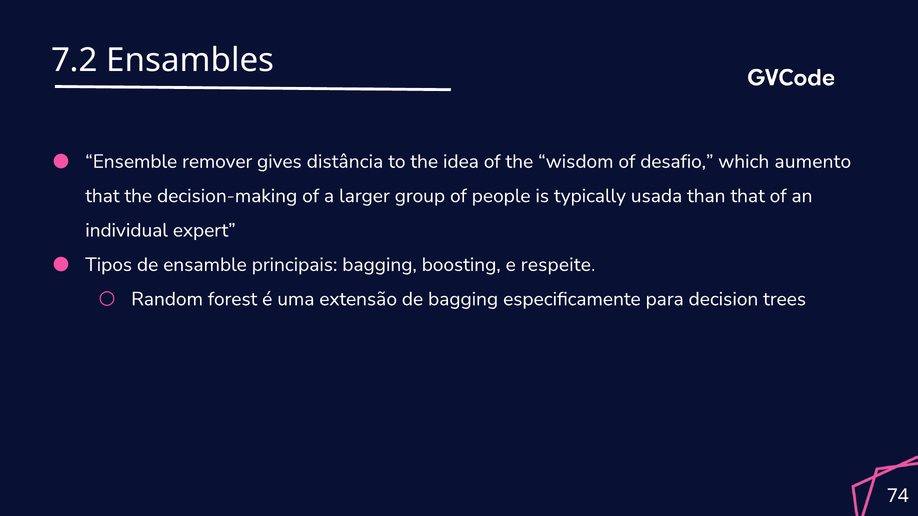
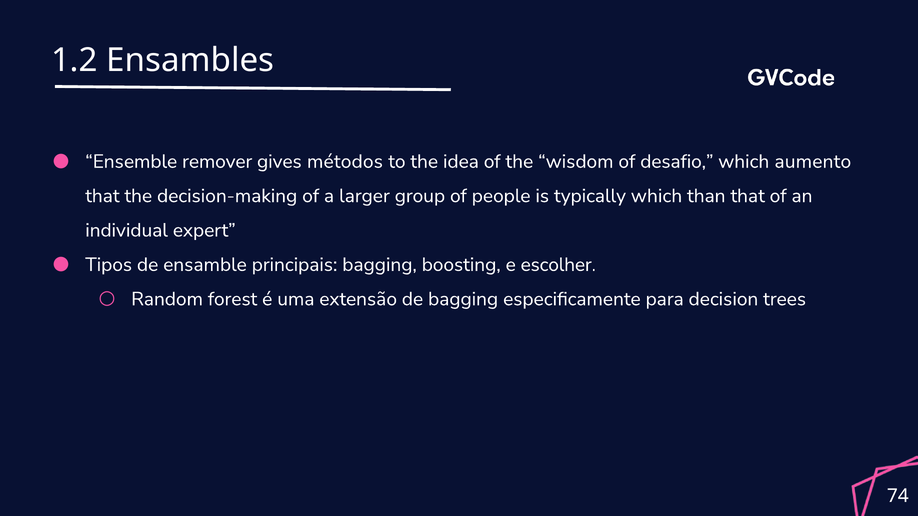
7.2: 7.2 -> 1.2 (74, 60)
distância: distância -> métodos (345, 162)
typically usada: usada -> which (656, 196)
respeite: respeite -> escolher (558, 265)
